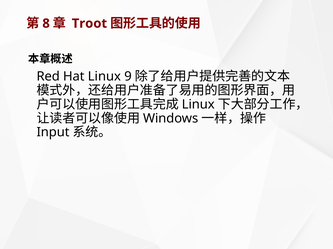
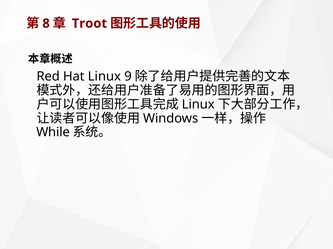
Input: Input -> While (53, 133)
